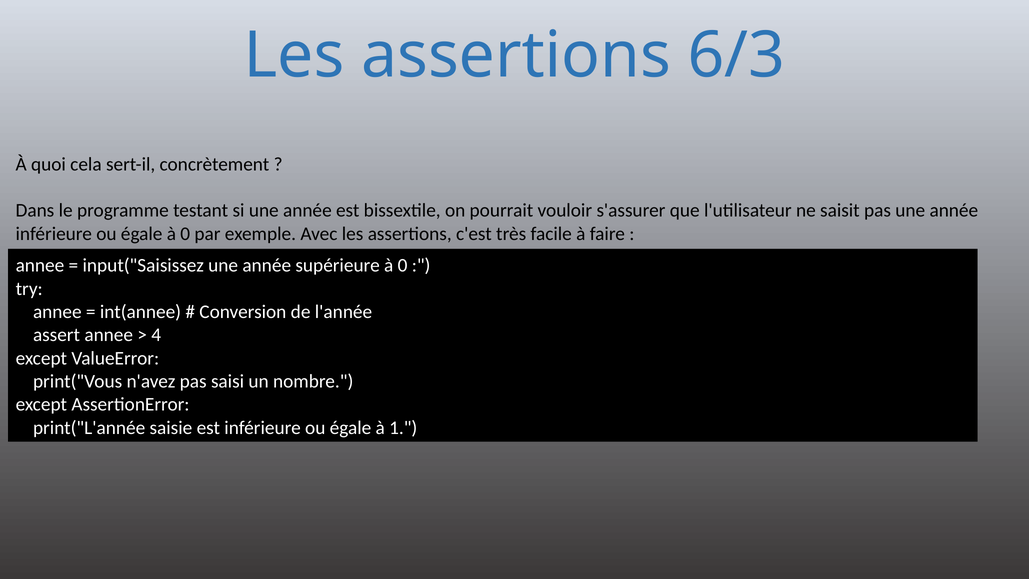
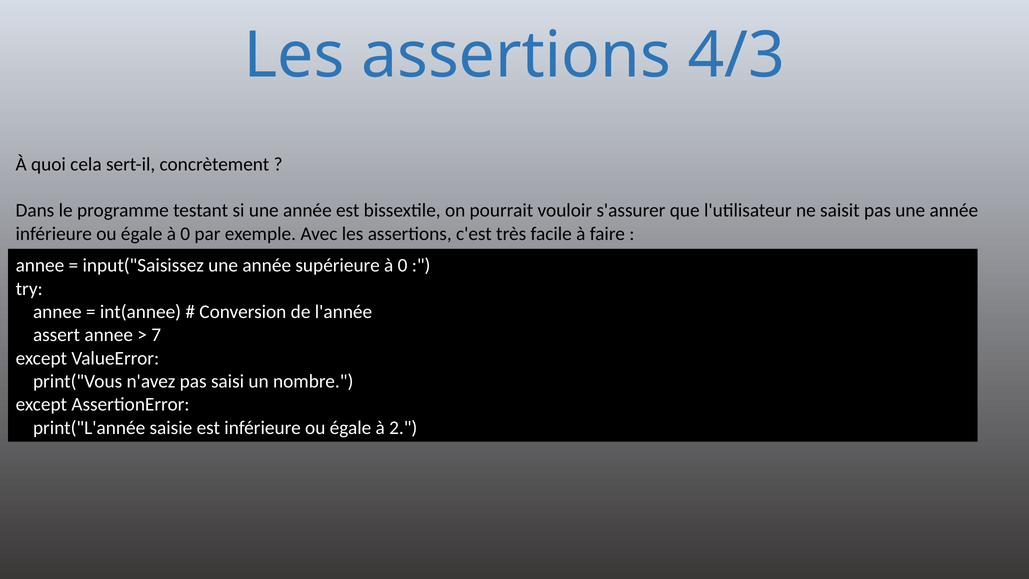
6/3: 6/3 -> 4/3 (736, 56)
4: 4 -> 7 (156, 335)
1: 1 -> 2 (403, 428)
